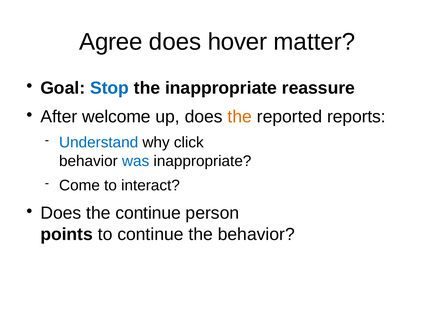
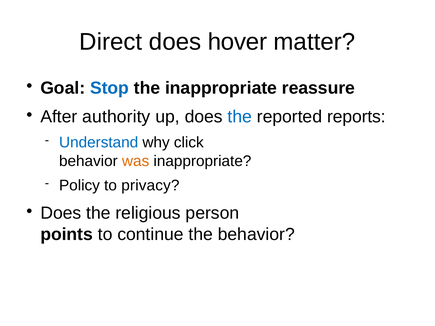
Agree: Agree -> Direct (111, 42)
welcome: welcome -> authority (116, 117)
the colour: orange -> blue (240, 117)
was colour: blue -> orange (136, 161)
Come: Come -> Policy (79, 186)
interact: interact -> privacy (150, 186)
the continue: continue -> religious (148, 213)
